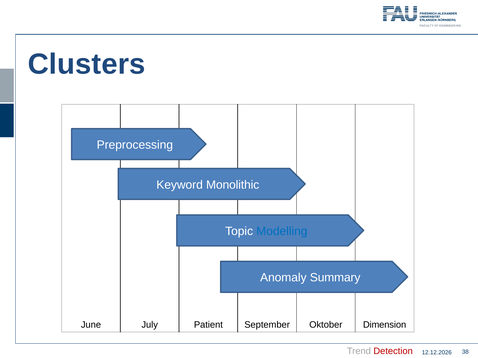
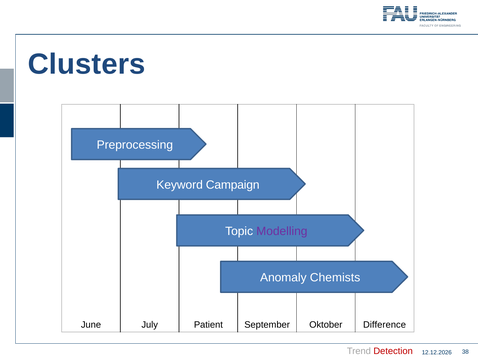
Monolithic: Monolithic -> Campaign (233, 185)
Modelling colour: blue -> purple (282, 232)
Summary: Summary -> Chemists (335, 278)
Dimension: Dimension -> Difference (385, 325)
